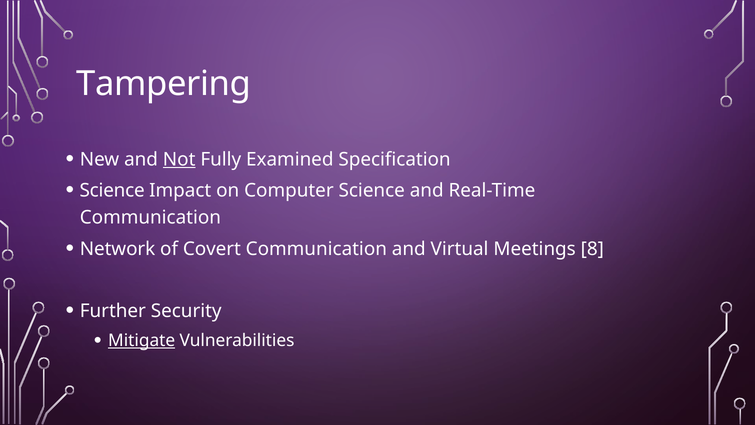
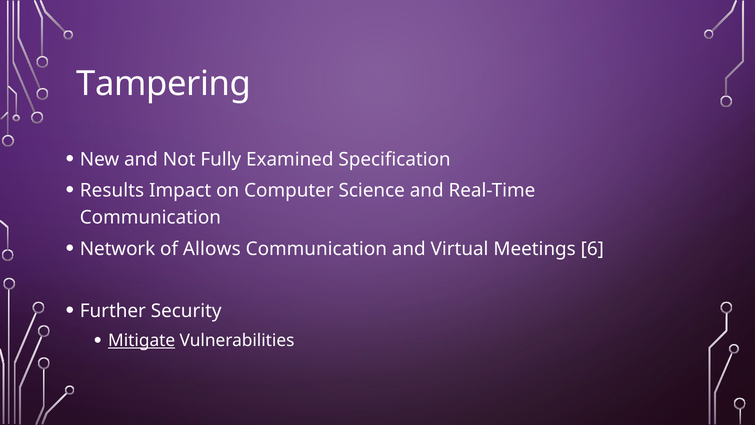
Not underline: present -> none (179, 159)
Science: Science -> Results (112, 190)
Covert: Covert -> Allows (212, 249)
8: 8 -> 6 (592, 249)
